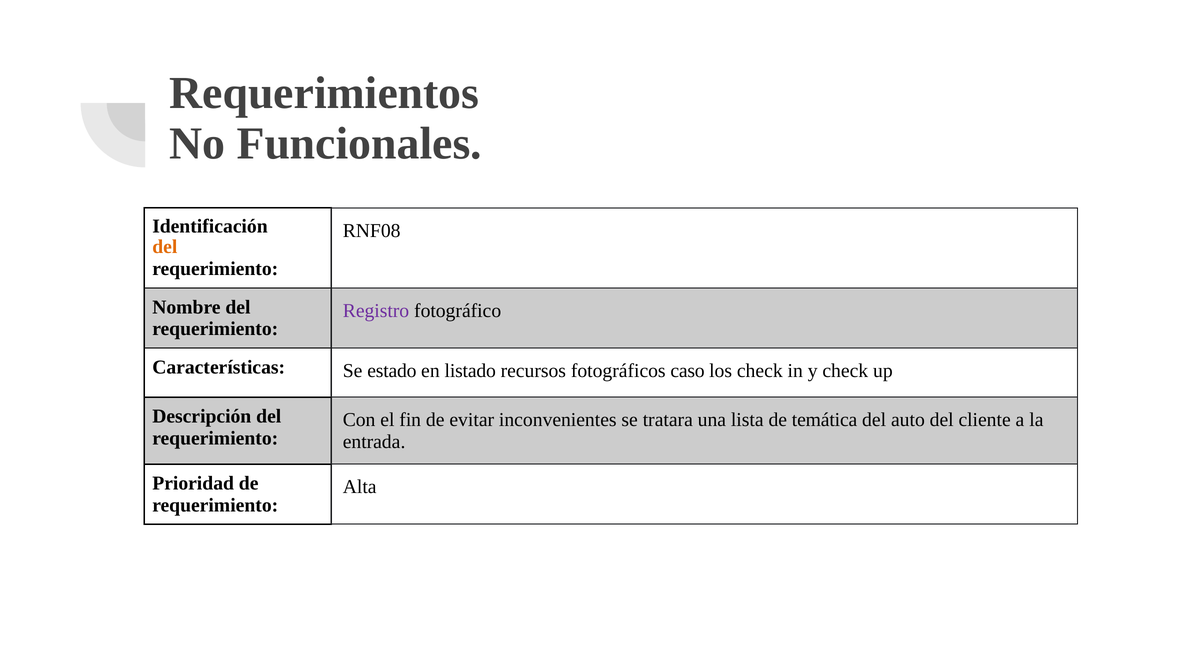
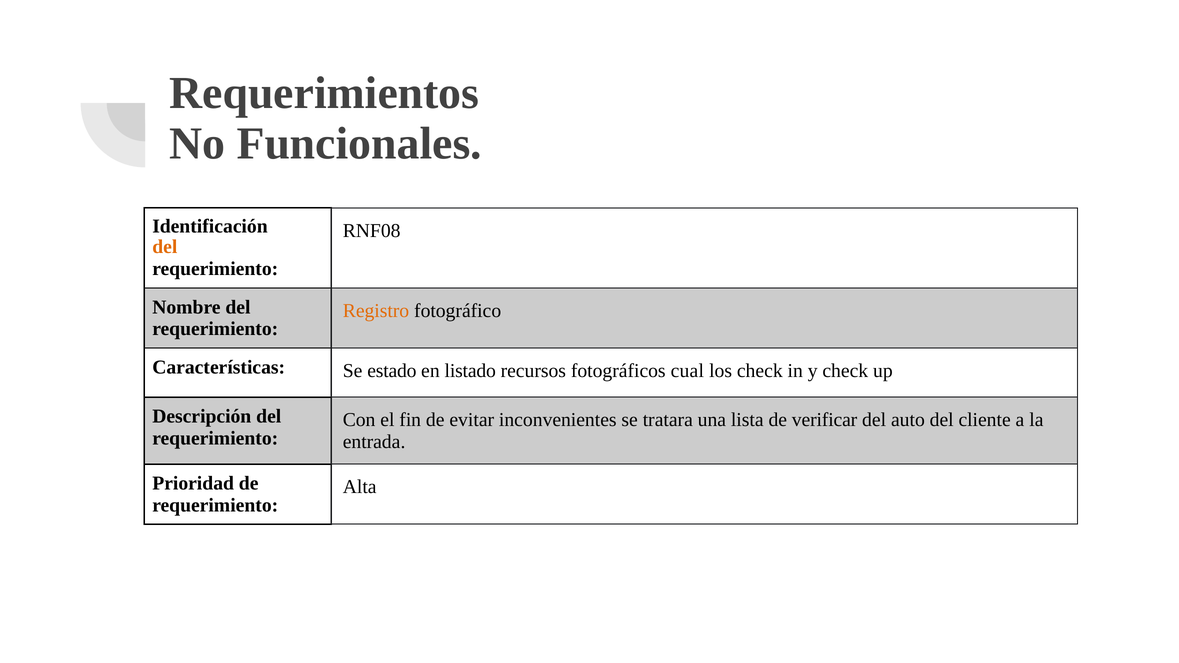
Registro colour: purple -> orange (376, 311)
caso: caso -> cual (687, 371)
temática: temática -> verificar (825, 420)
